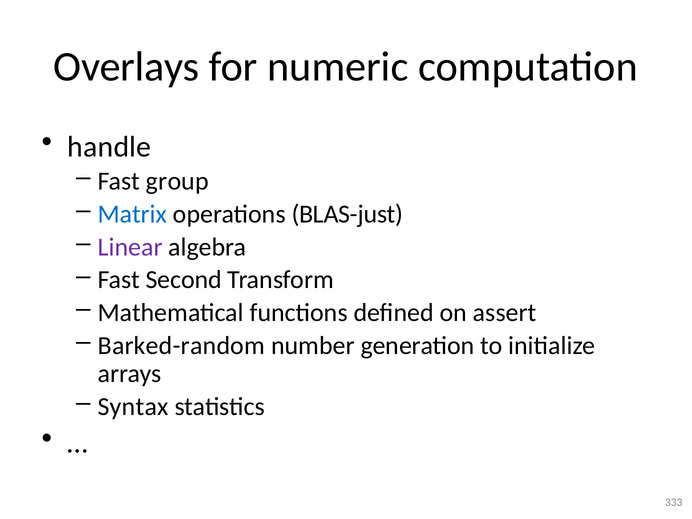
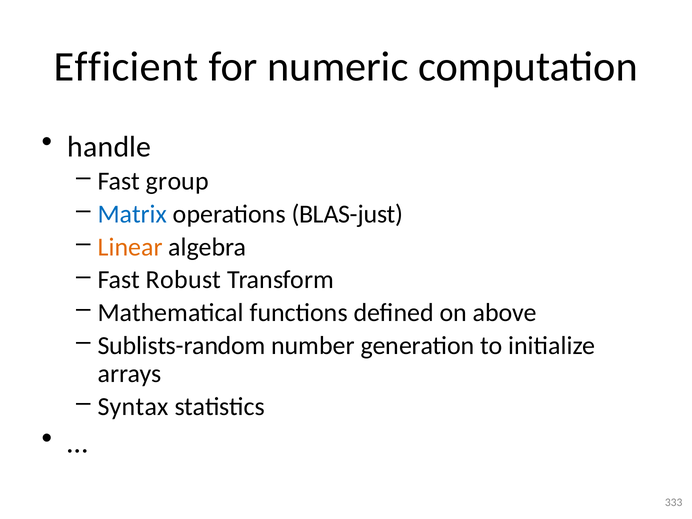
Overlays: Overlays -> Efficient (126, 67)
Linear colour: purple -> orange (130, 247)
Second: Second -> Robust (184, 280)
assert: assert -> above (505, 313)
Barked-random: Barked-random -> Sublists-random (182, 346)
